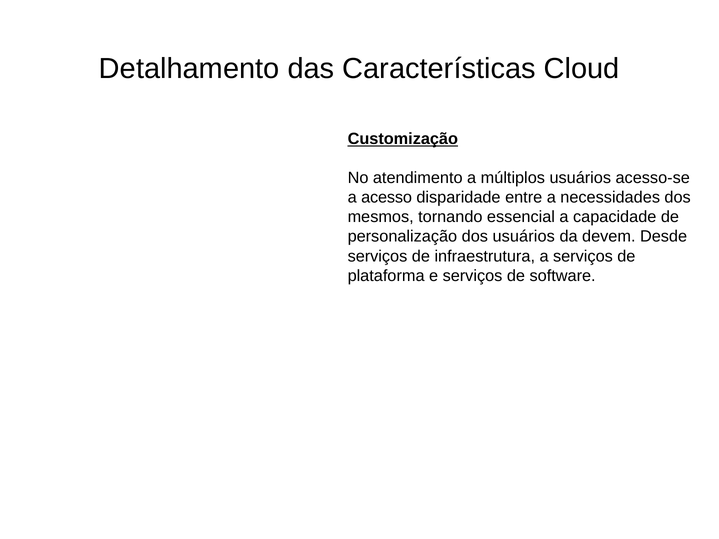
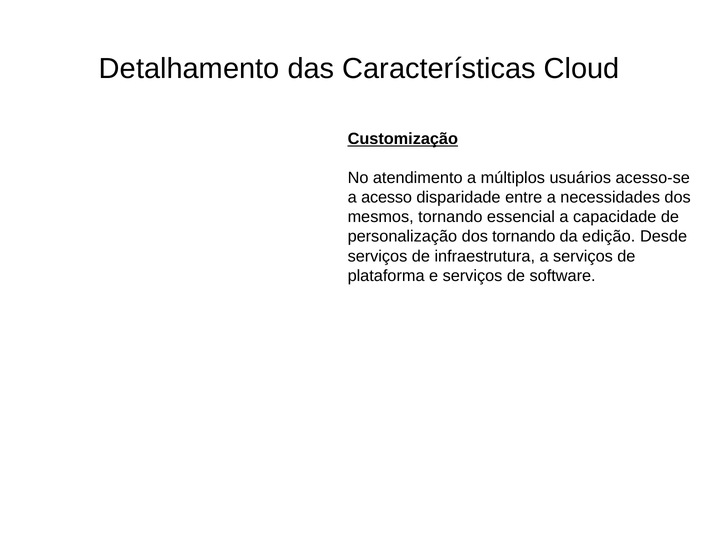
dos usuários: usuários -> tornando (524, 237)
devem: devem -> edição (609, 237)
